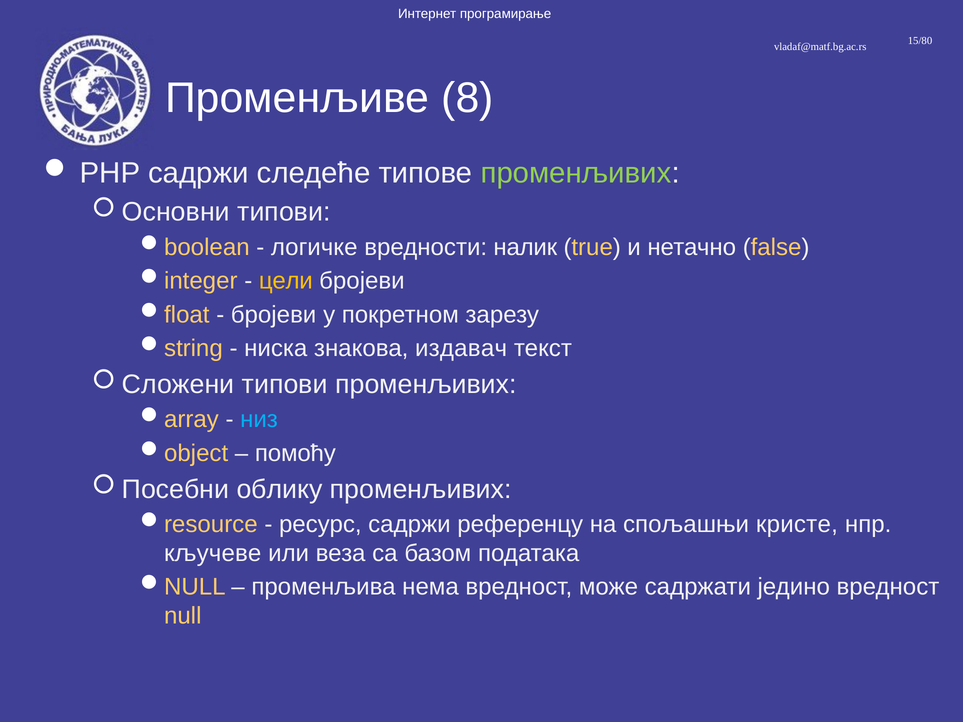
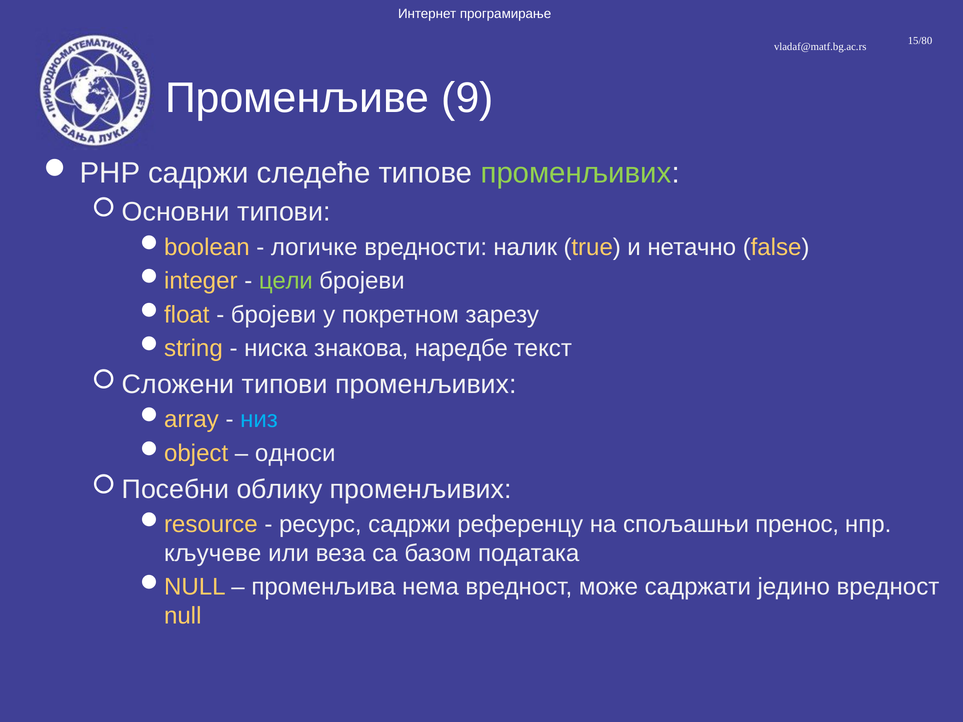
8: 8 -> 9 (467, 98)
цели colour: yellow -> light green (286, 281)
издавач: издавач -> наредбе (461, 348)
помоћу: помоћу -> односи (295, 453)
кристе: кристе -> пренос (797, 524)
